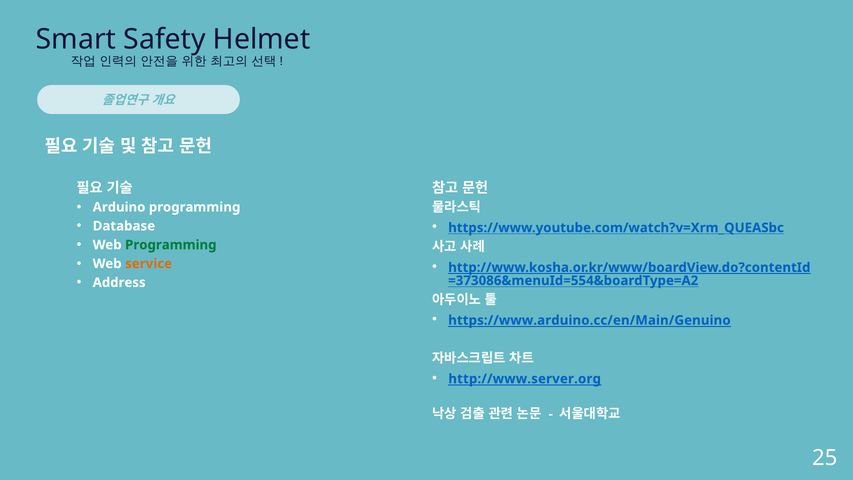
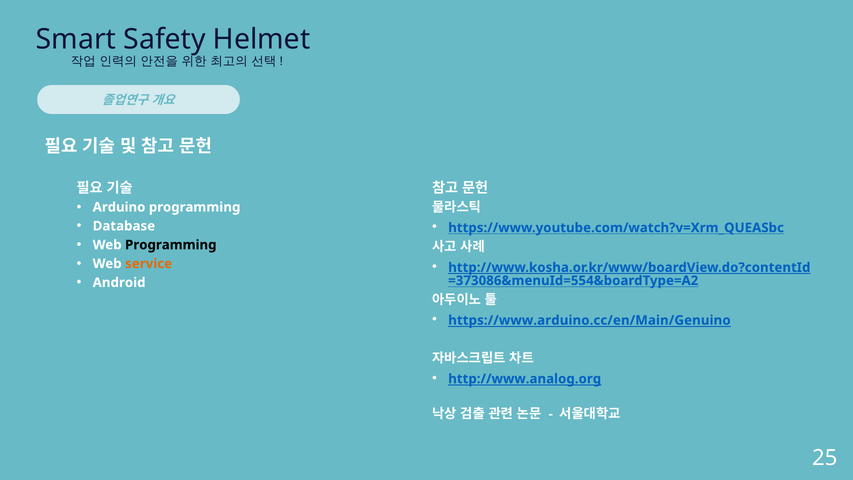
Programming colour: green -> black (171, 245)
Address: Address -> Android (119, 282)
http://www.server.org: http://www.server.org -> http://www.analog.org (525, 379)
